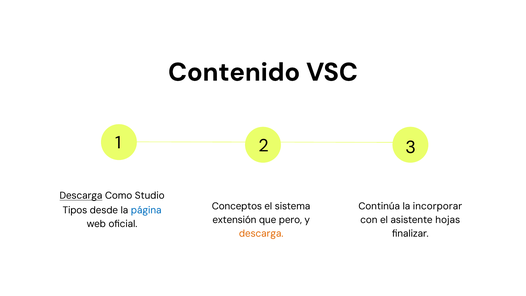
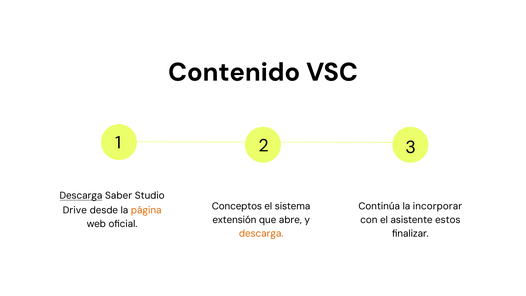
Como: Como -> Saber (119, 196)
Tipos: Tipos -> Drive (75, 210)
página colour: blue -> orange (146, 210)
pero: pero -> abre (290, 220)
hojas: hojas -> estos (448, 220)
